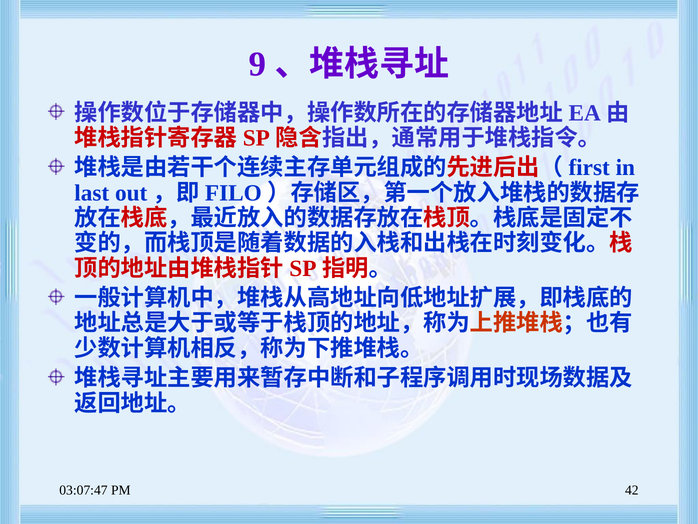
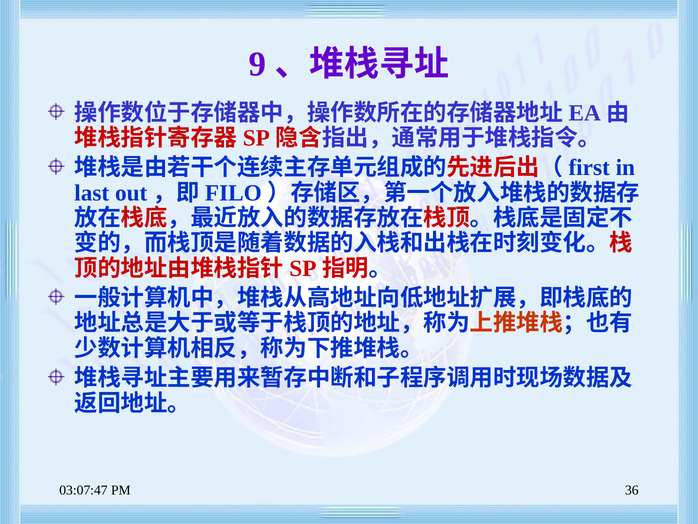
42: 42 -> 36 (632, 490)
